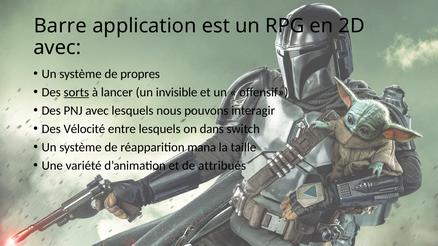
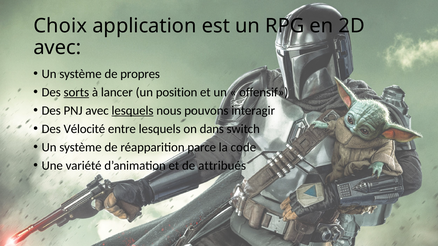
Barre: Barre -> Choix (60, 26)
invisible: invisible -> position (177, 92)
lesquels underline: none -> present (133, 111)
mana: mana -> parce (202, 148)
taille: taille -> code (243, 148)
